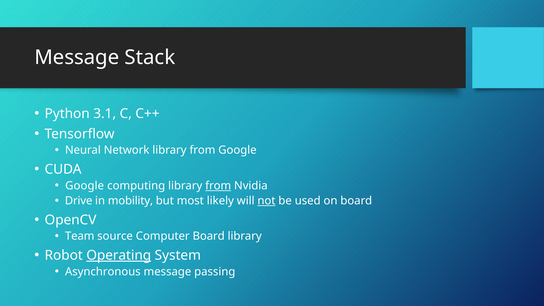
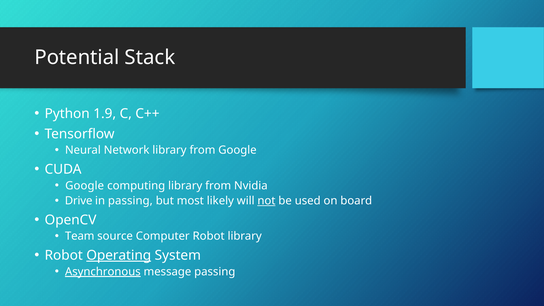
Message: Message -> Potential (77, 58)
3.1: 3.1 -> 1.9 (105, 114)
from underline: present -> none (218, 186)
in mobility: mobility -> passing (130, 201)
Computer Board: Board -> Robot (209, 236)
Asynchronous underline: none -> present (103, 272)
